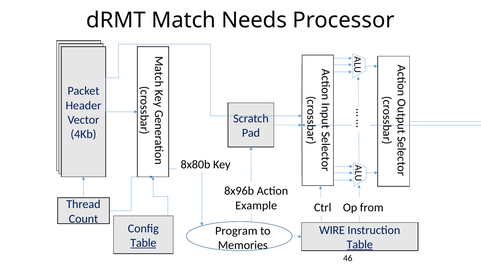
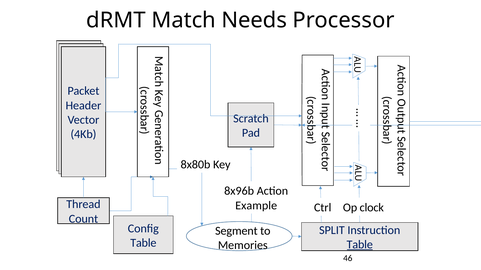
from: from -> clock (372, 208)
WIRE: WIRE -> SPLIT (332, 231)
Program: Program -> Segment (236, 231)
Table underline: present -> none (143, 243)
